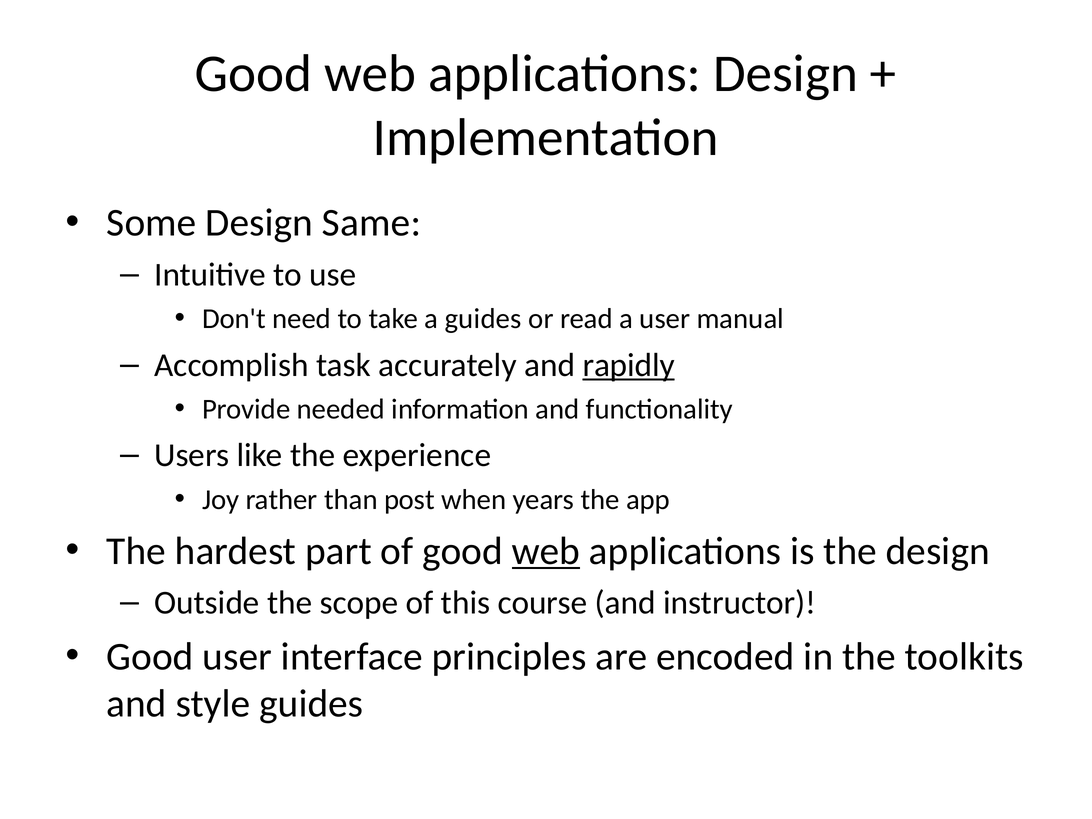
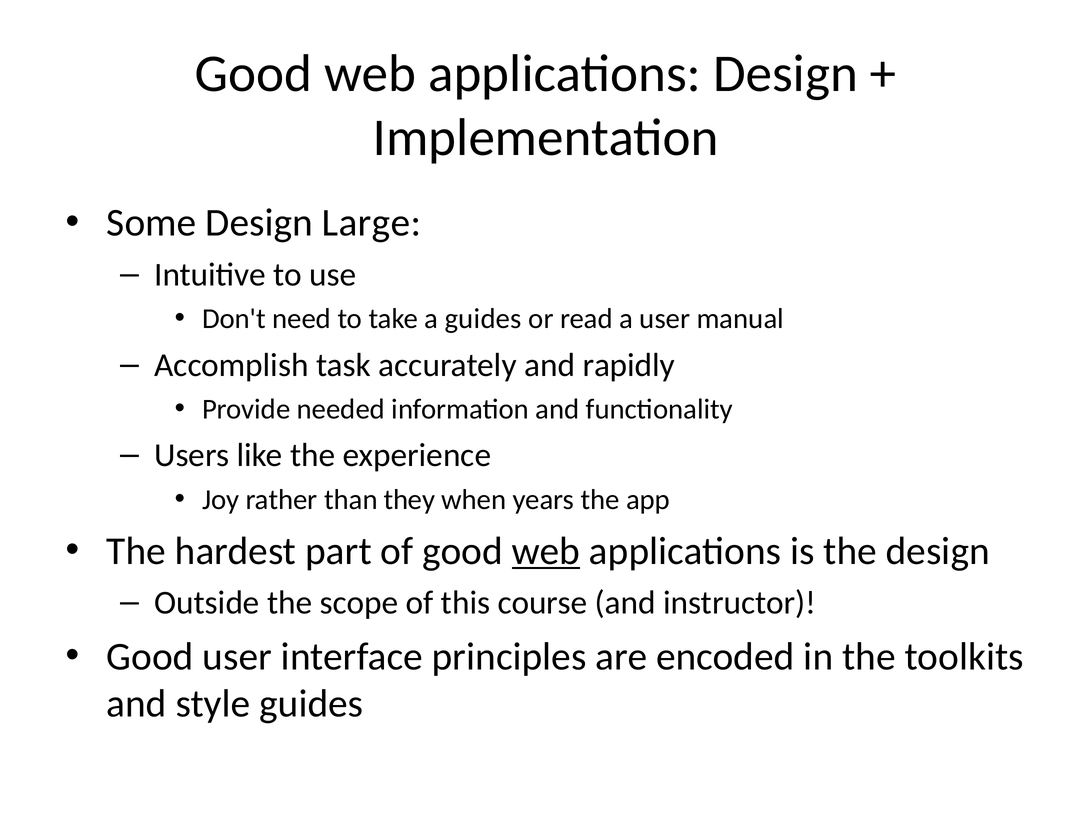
Same: Same -> Large (371, 223)
rapidly underline: present -> none (629, 365)
post: post -> they (409, 500)
